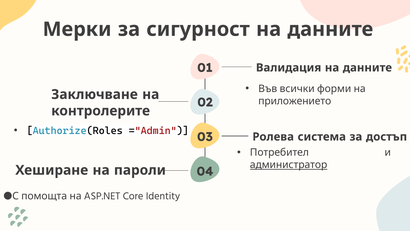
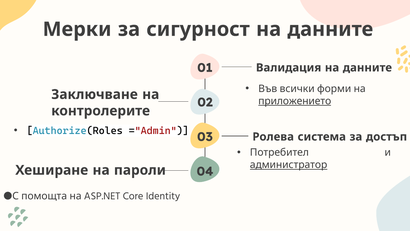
приложението underline: none -> present (295, 101)
